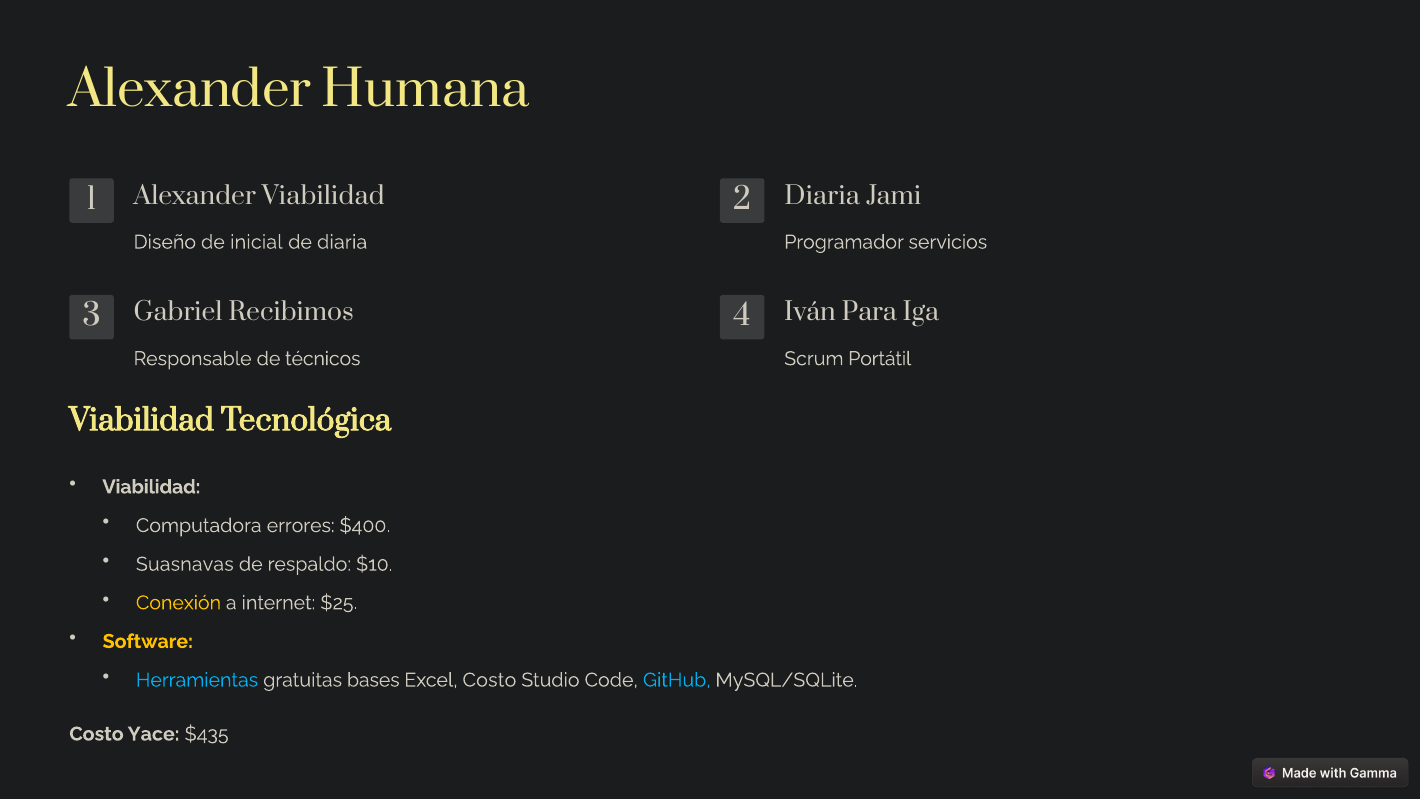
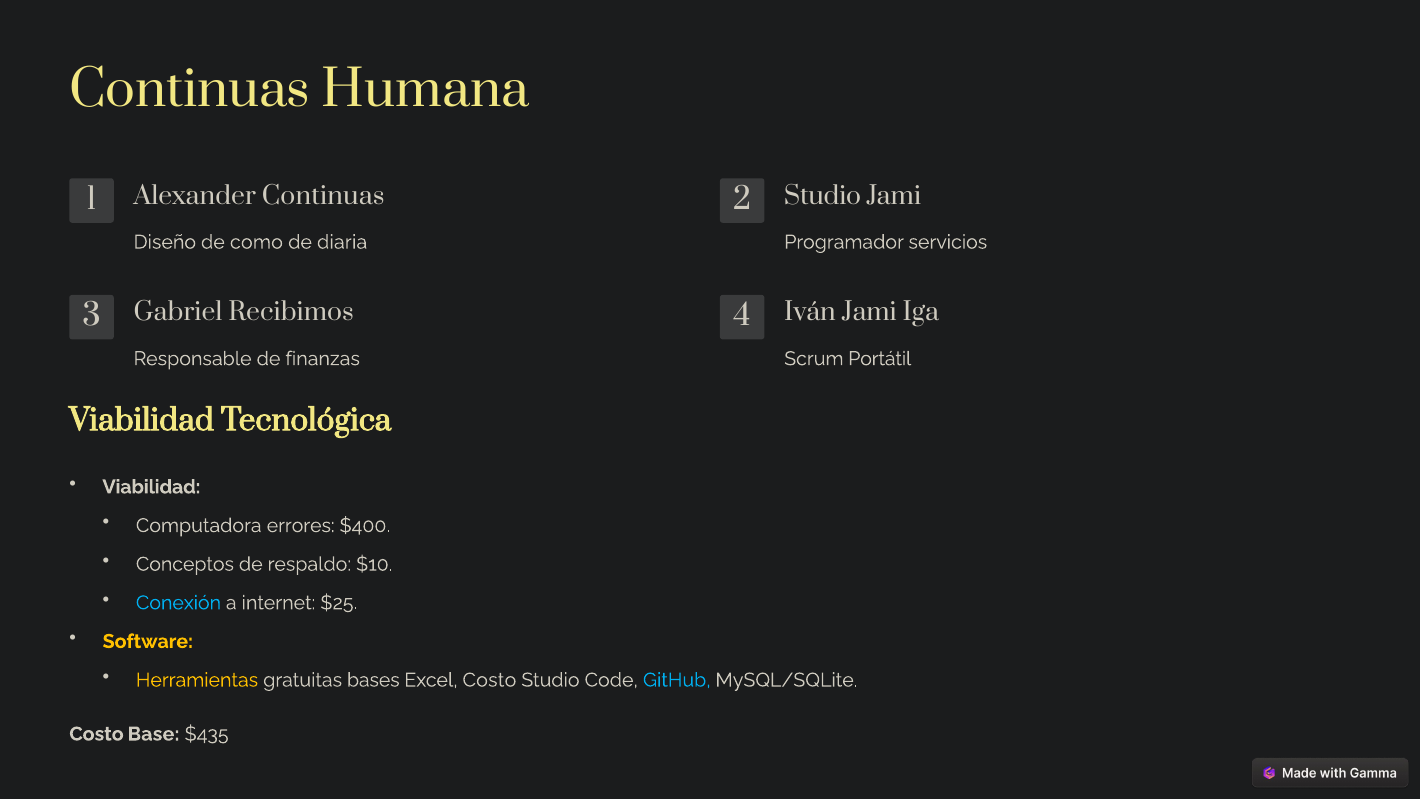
Alexander: Alexander -> Continuas (190, 90)
Alexander Viabilidad: Viabilidad -> Continuas (323, 196)
2 Diaria: Diaria -> Studio (822, 196)
inicial: inicial -> como (256, 242)
Iván Para: Para -> Jami (869, 313)
técnicos: técnicos -> finanzas (323, 359)
Suasnavas: Suasnavas -> Conceptos (185, 564)
Conexión colour: yellow -> light blue (178, 603)
Herramientas colour: light blue -> yellow (197, 680)
Yace: Yace -> Base (154, 734)
